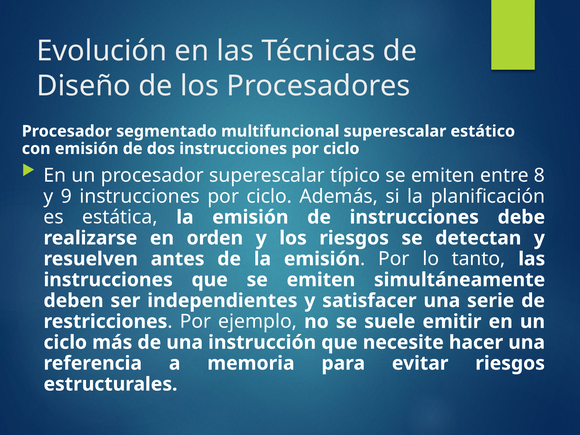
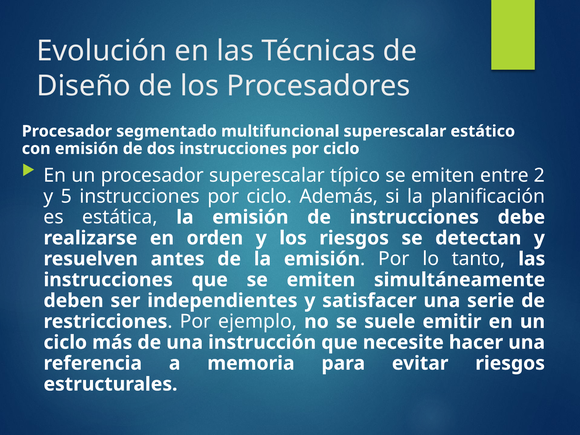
8: 8 -> 2 (539, 175)
9: 9 -> 5 (66, 196)
